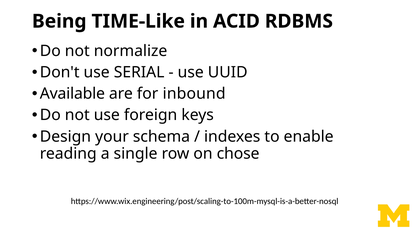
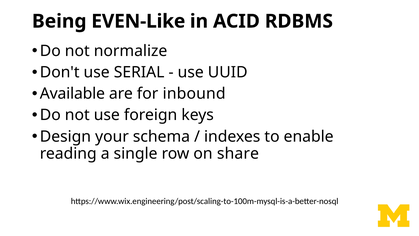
TIME-Like: TIME-Like -> EVEN-Like (138, 21)
chose: chose -> share (238, 153)
